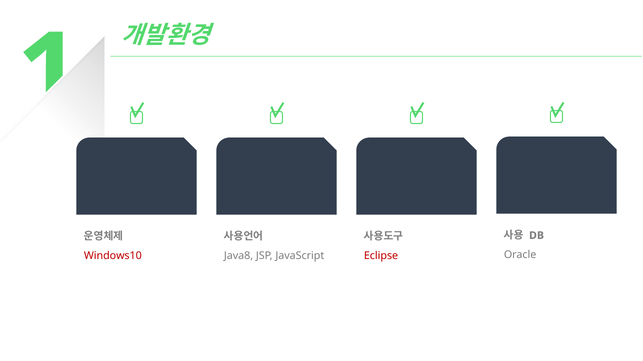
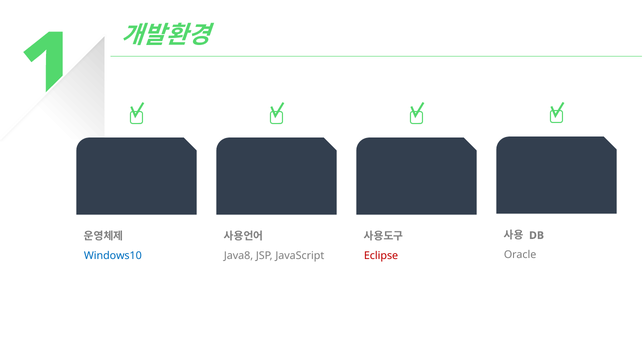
Windows10 colour: red -> blue (113, 256)
